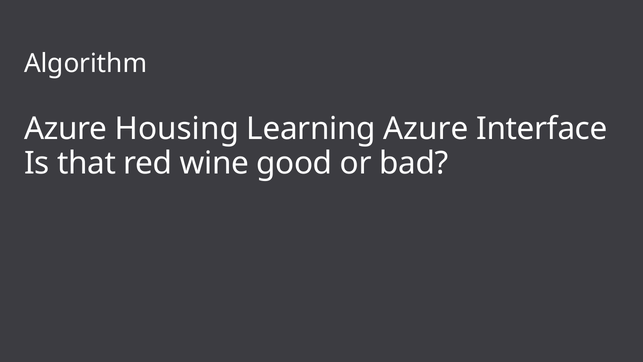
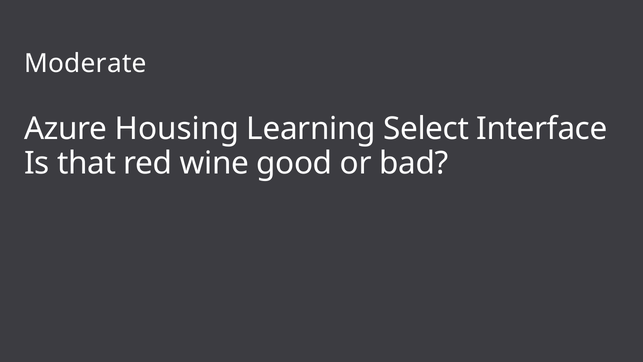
Algorithm: Algorithm -> Moderate (85, 64)
Learning Azure: Azure -> Select (426, 129)
